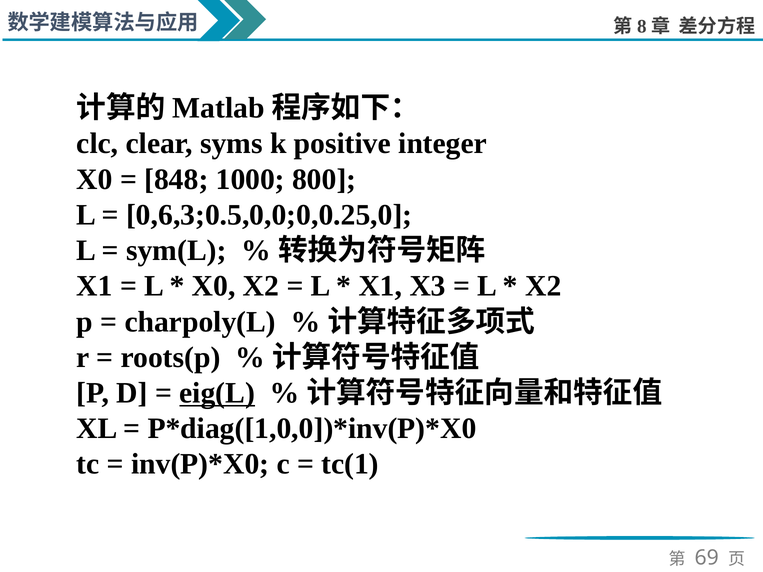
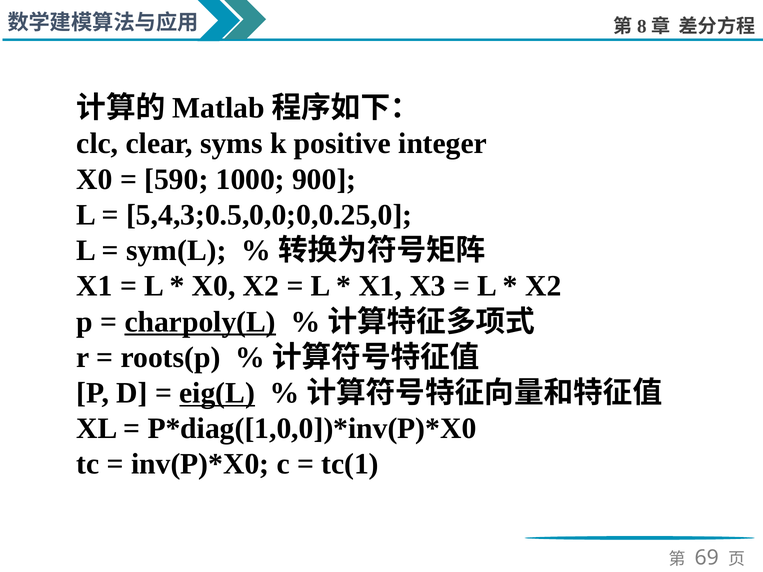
848: 848 -> 590 (176, 179)
800: 800 -> 900 (324, 179)
0,6,3;0.5,0,0;0,0.25,0: 0,6,3;0.5,0,0;0,0.25,0 -> 5,4,3;0.5,0,0;0,0.25,0 (269, 215)
charpoly(L underline: none -> present (200, 322)
